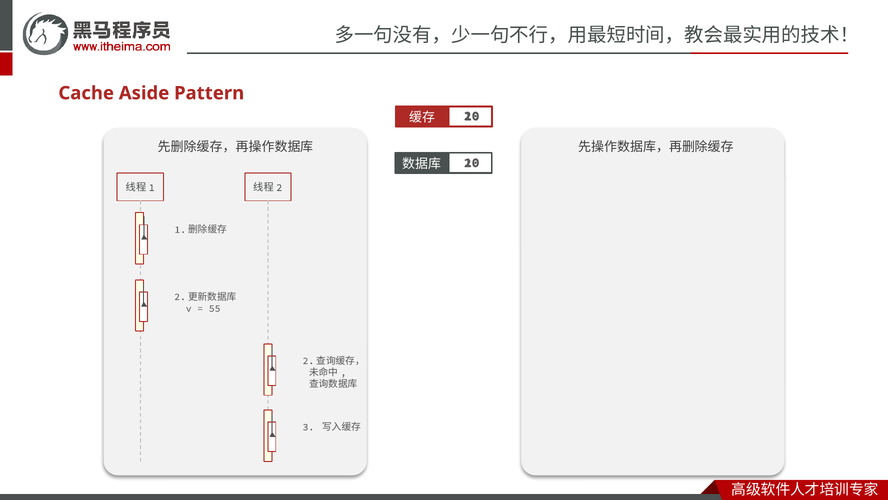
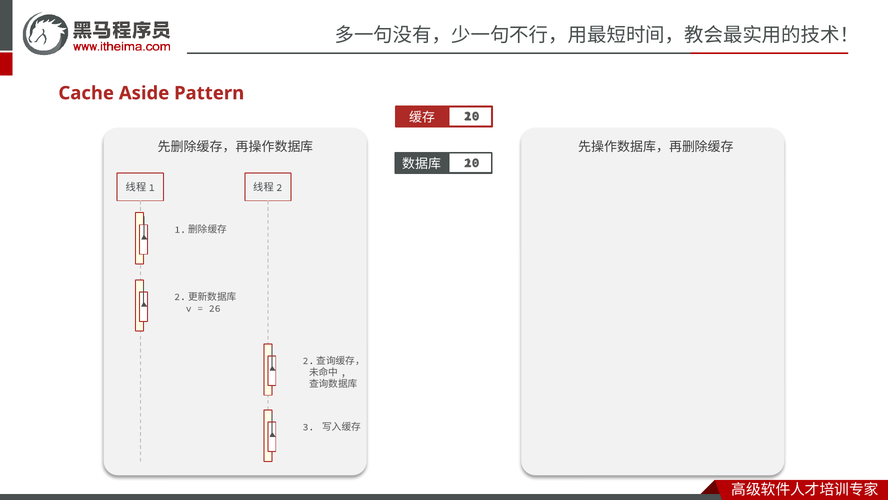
55: 55 -> 26 (215, 308)
